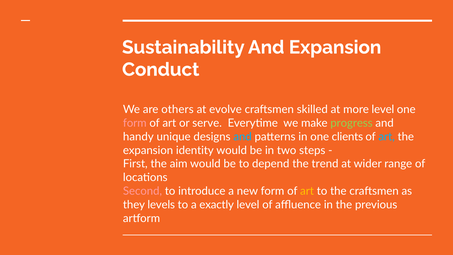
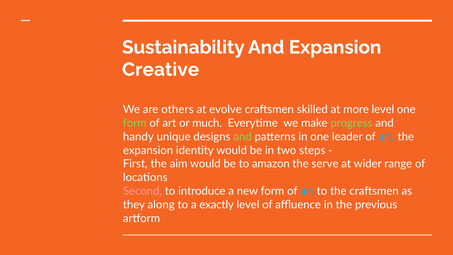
Conduct: Conduct -> Creative (161, 69)
form colour: pink -> light green (135, 123)
serve: serve -> much (207, 123)
and colour: light blue -> light green (243, 137)
clients: clients -> leader (347, 137)
depend: depend -> amazon (271, 164)
trend: trend -> serve (325, 164)
art colour: yellow -> light blue (307, 191)
levels: levels -> along (161, 205)
